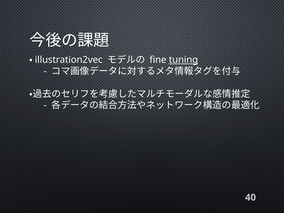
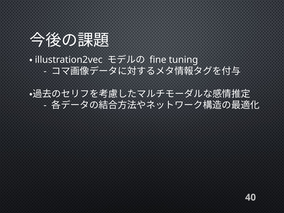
tuning underline: present -> none (183, 60)
